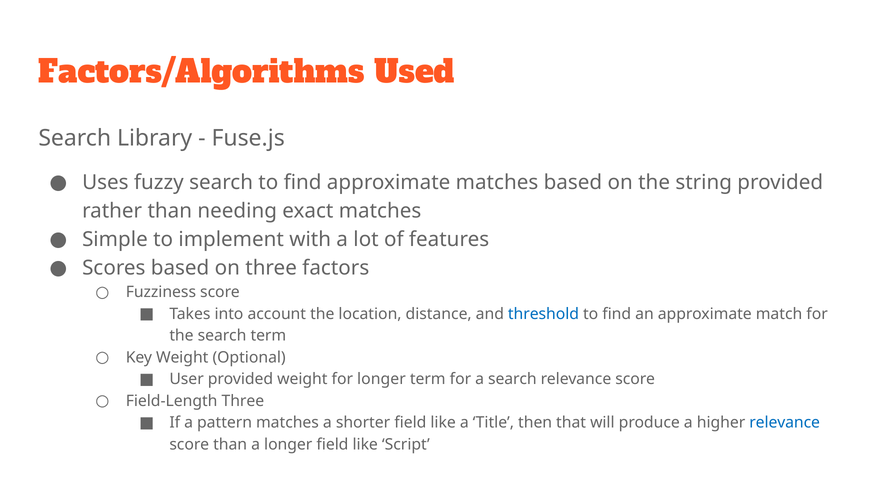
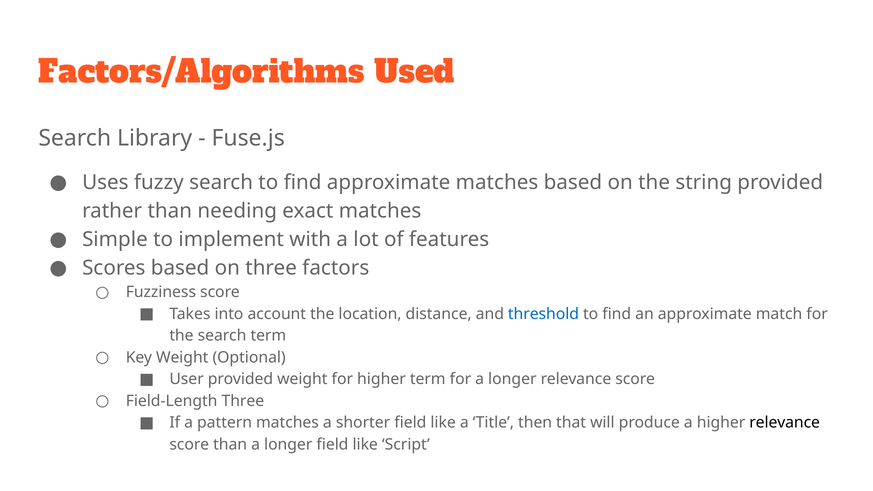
for longer: longer -> higher (381, 379)
for a search: search -> longer (512, 379)
relevance colour: blue -> black (785, 423)
